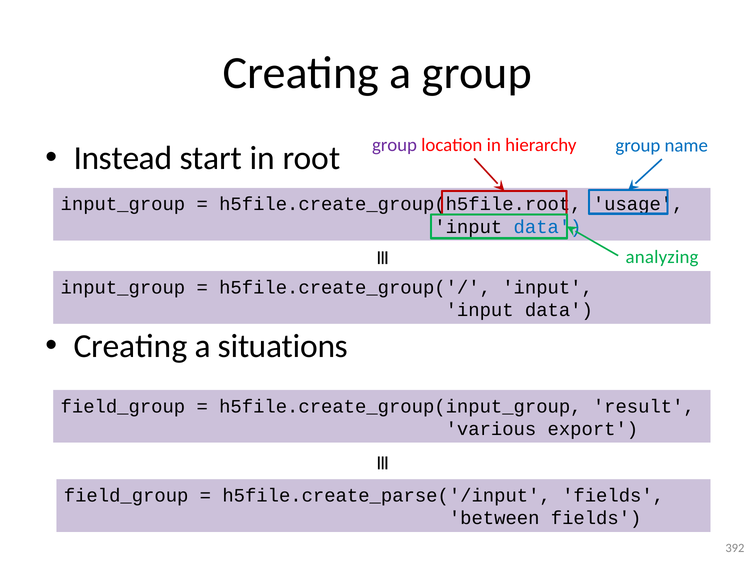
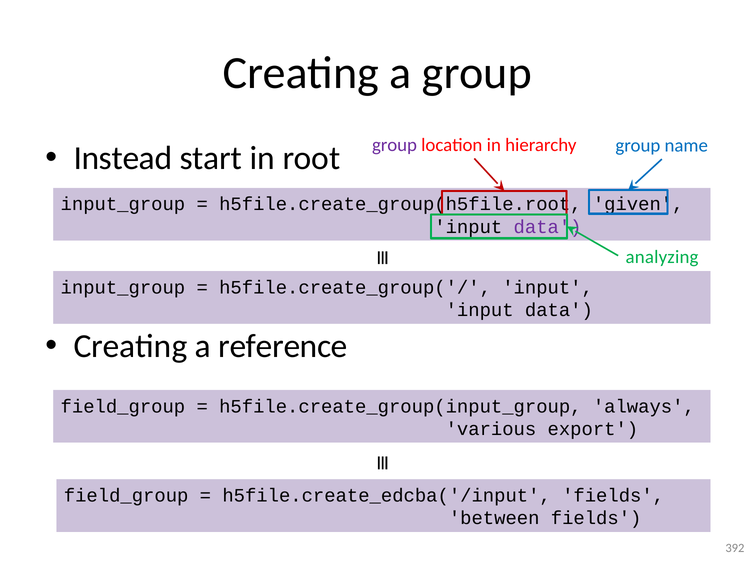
usage: usage -> given (638, 204)
data colour: blue -> purple (548, 227)
situations: situations -> reference (283, 346)
result: result -> always (644, 406)
h5file.create_parse('/input: h5file.create_parse('/input -> h5file.create_edcba('/input (387, 496)
